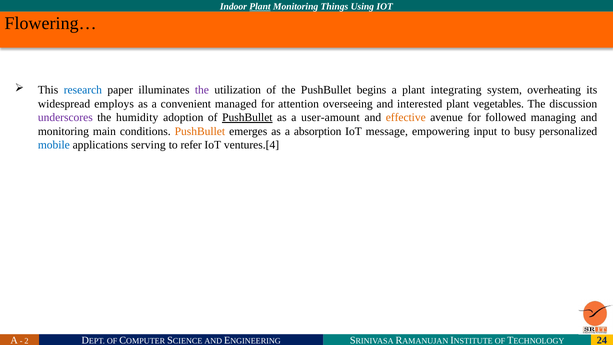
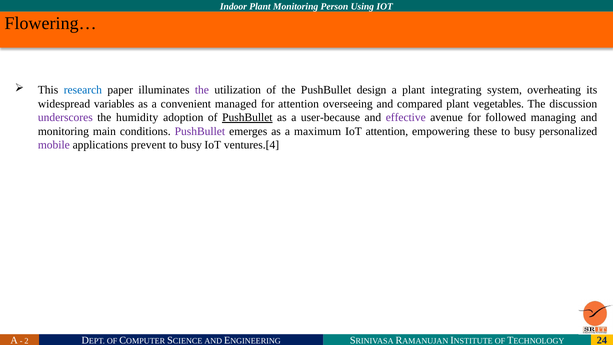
Plant underline: present -> none (260, 6)
Things: Things -> Person (334, 6)
begins: begins -> design (372, 90)
employs: employs -> variables (114, 104)
interested: interested -> compared (420, 104)
user-amount: user-amount -> user-because (331, 117)
effective colour: orange -> purple (406, 117)
PushBullet colour: orange -> purple (200, 131)
absorption: absorption -> maximum (318, 131)
IoT message: message -> attention (387, 131)
input: input -> these (485, 131)
mobile colour: blue -> purple (54, 145)
serving: serving -> prevent (148, 145)
refer: refer -> busy (191, 145)
